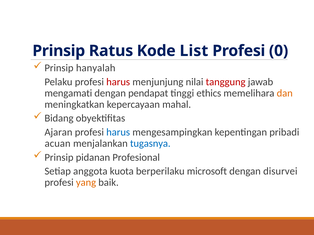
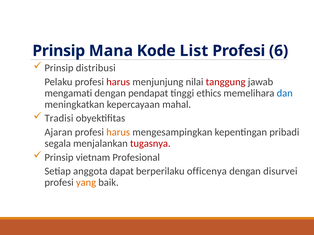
Ratus: Ratus -> Mana (111, 51)
0: 0 -> 6 (279, 51)
hanyalah: hanyalah -> distribusi (96, 68)
dan colour: orange -> blue (285, 93)
Bidang: Bidang -> Tradisi (59, 118)
harus colour: blue -> orange (118, 132)
acuan: acuan -> segala (58, 144)
tugasnya colour: blue -> red (150, 144)
pidanan: pidanan -> vietnam (93, 158)
kuota: kuota -> dapat (122, 172)
microsoft: microsoft -> officenya (207, 172)
